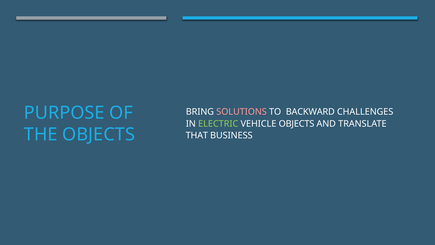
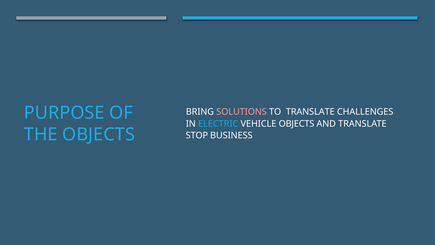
TO BACKWARD: BACKWARD -> TRANSLATE (310, 112)
ELECTRIC colour: light green -> light blue (218, 124)
THAT: THAT -> STOP (197, 135)
